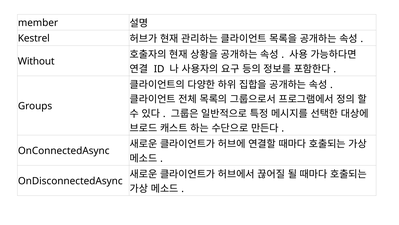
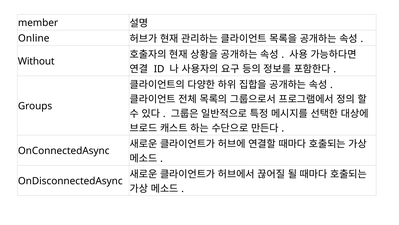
Kestrel: Kestrel -> Online (34, 38)
